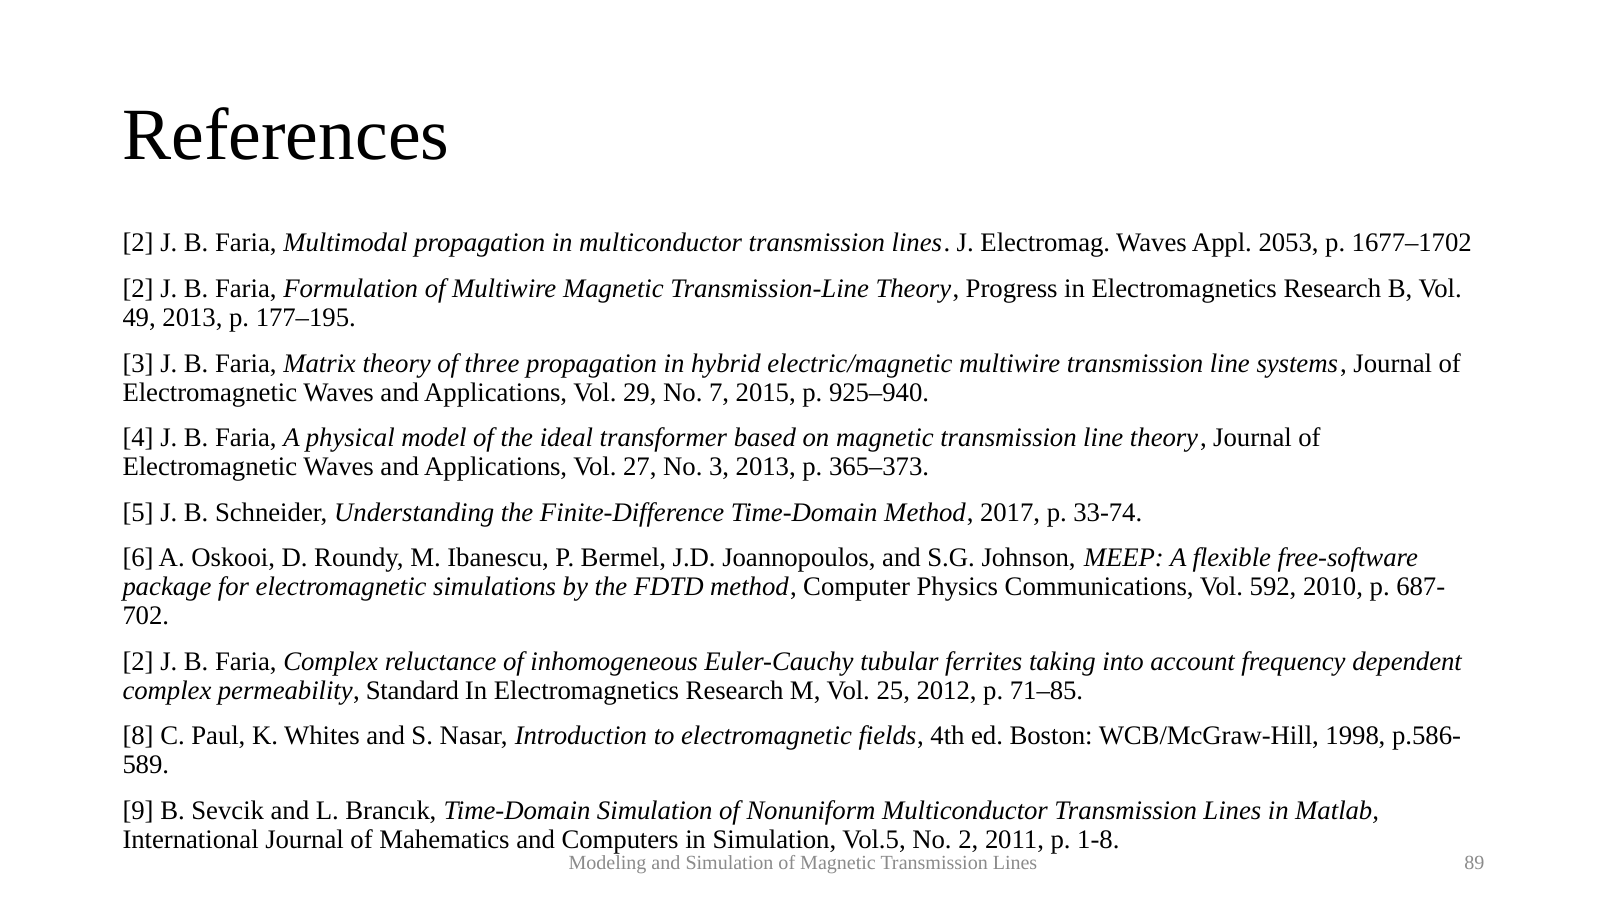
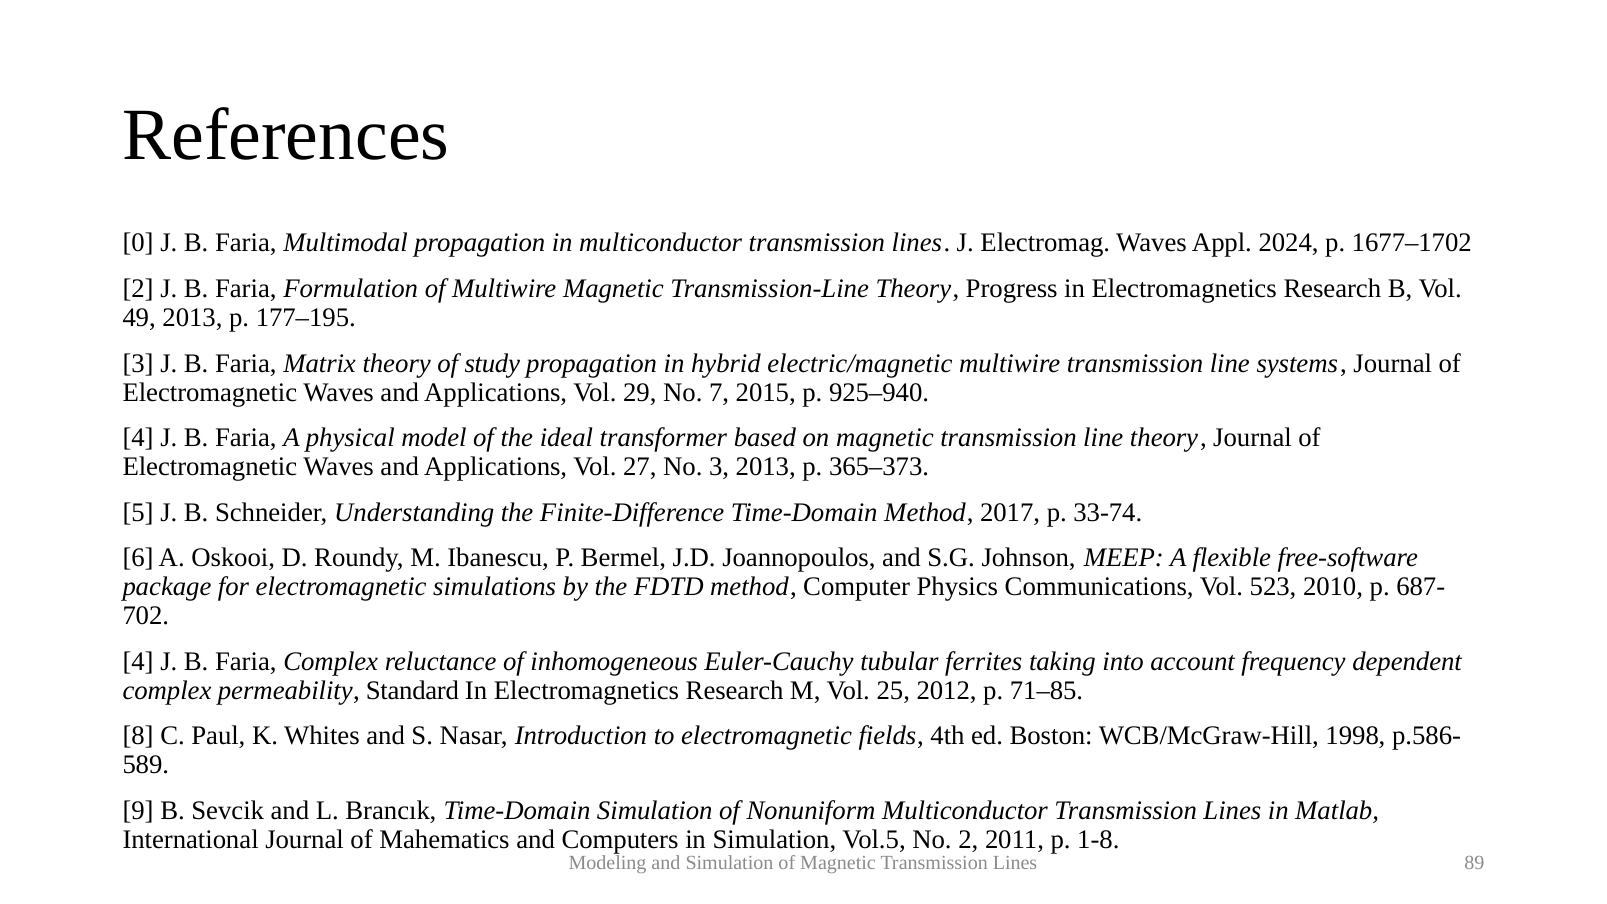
2: 2 -> 0 (138, 243)
2053: 2053 -> 2024 (1289, 243)
three: three -> study (492, 363)
592: 592 -> 523 (1273, 587)
2: 2 -> 4 (138, 661)
